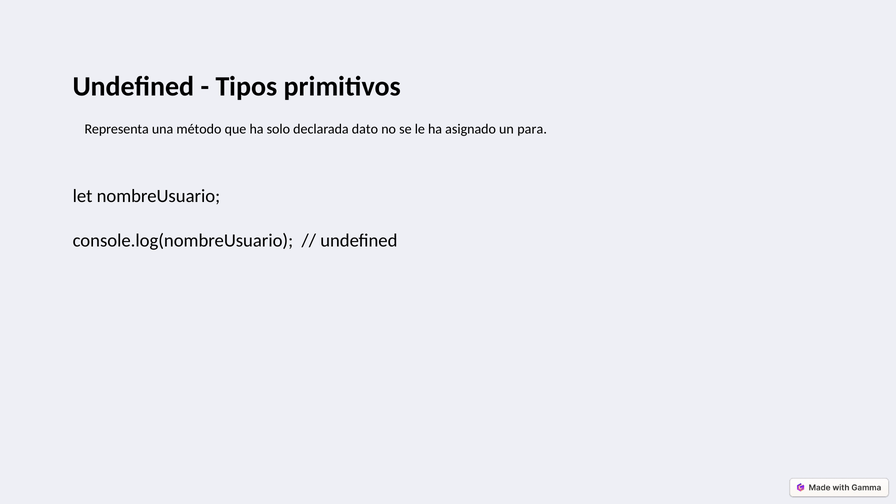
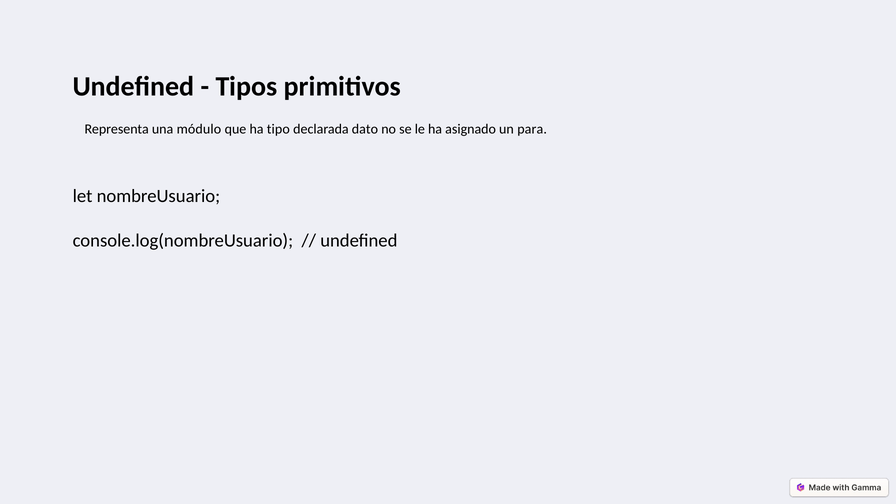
método: método -> módulo (199, 129)
solo: solo -> tipo (278, 129)
